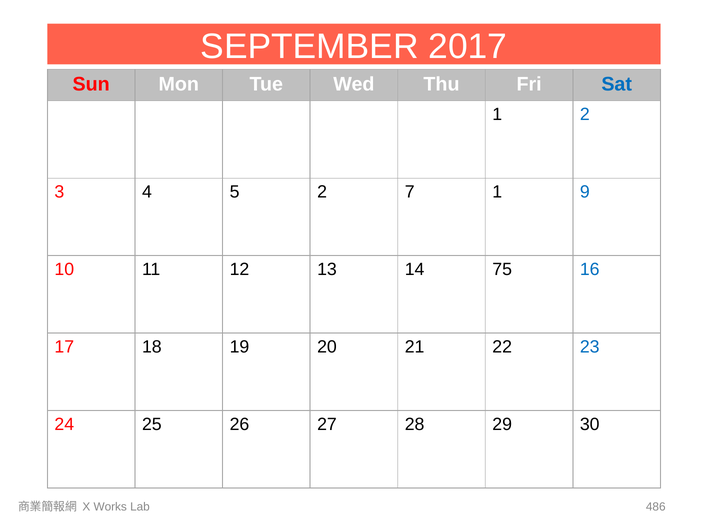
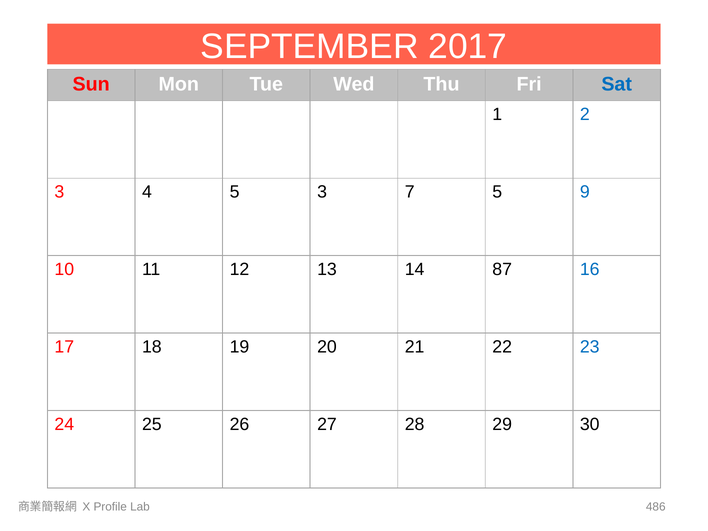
5 2: 2 -> 3 (322, 192)
7 1: 1 -> 5 (497, 192)
75: 75 -> 87 (502, 269)
Works: Works -> Profile (110, 507)
